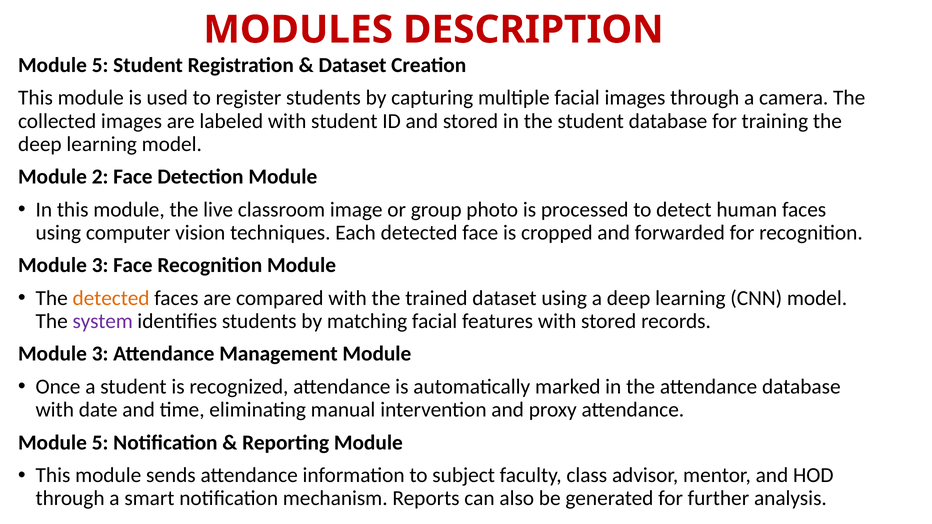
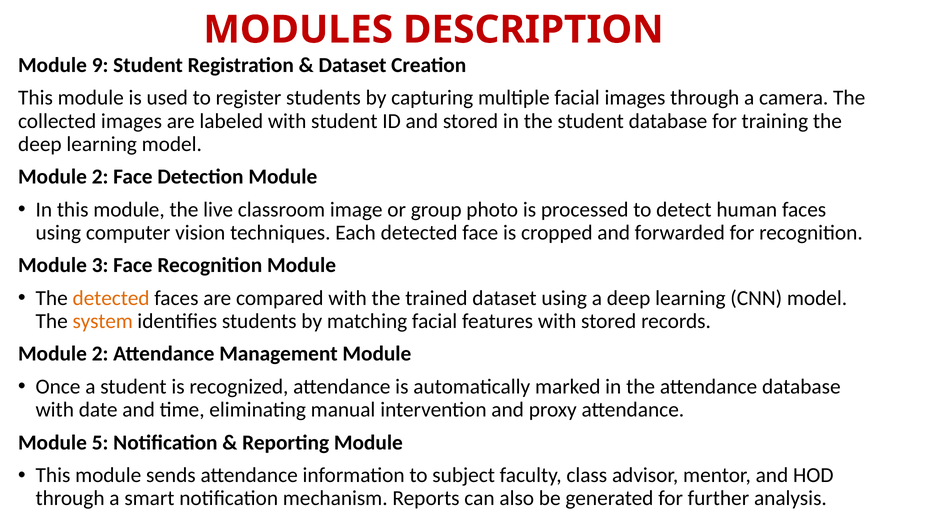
5: 5 -> 9 (100, 65)
system colour: purple -> orange (103, 321)
3: 3 -> 2 (100, 354)
